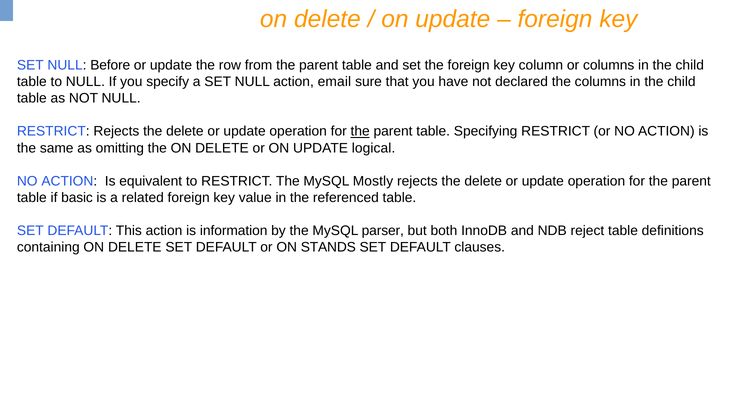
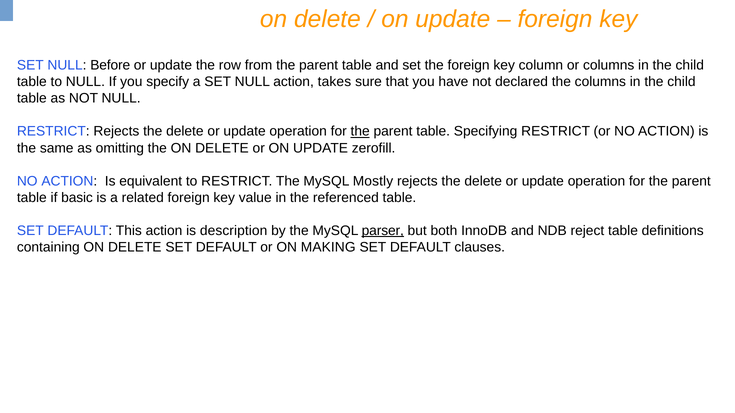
email: email -> takes (334, 82)
logical: logical -> zerofill (374, 148)
information: information -> description (234, 231)
parser underline: none -> present (383, 231)
STANDS: STANDS -> MAKING (328, 247)
